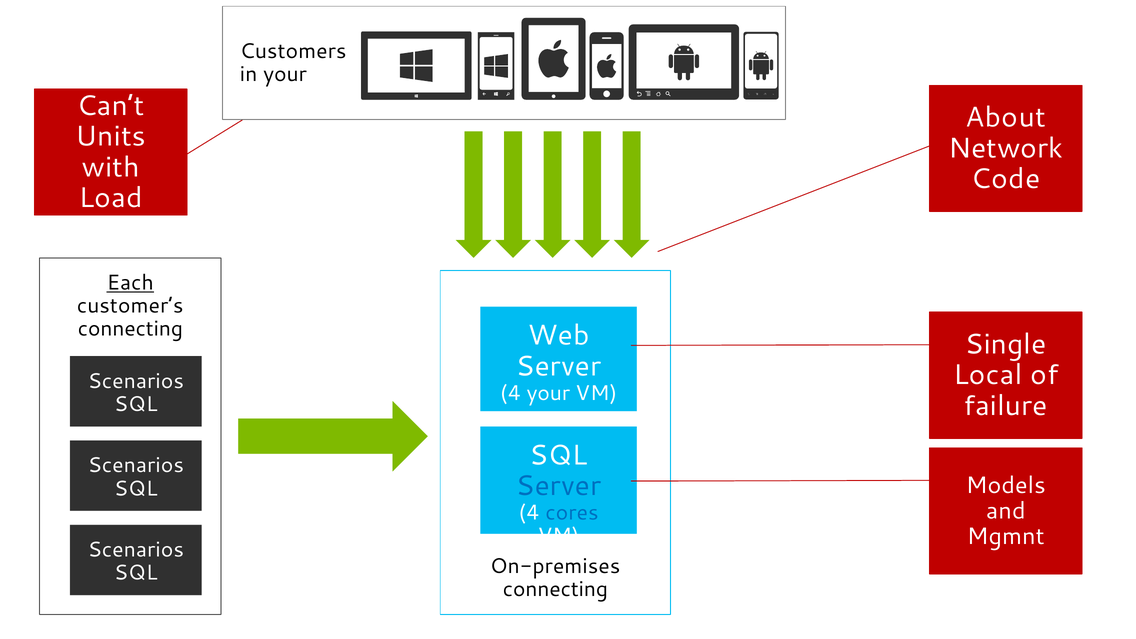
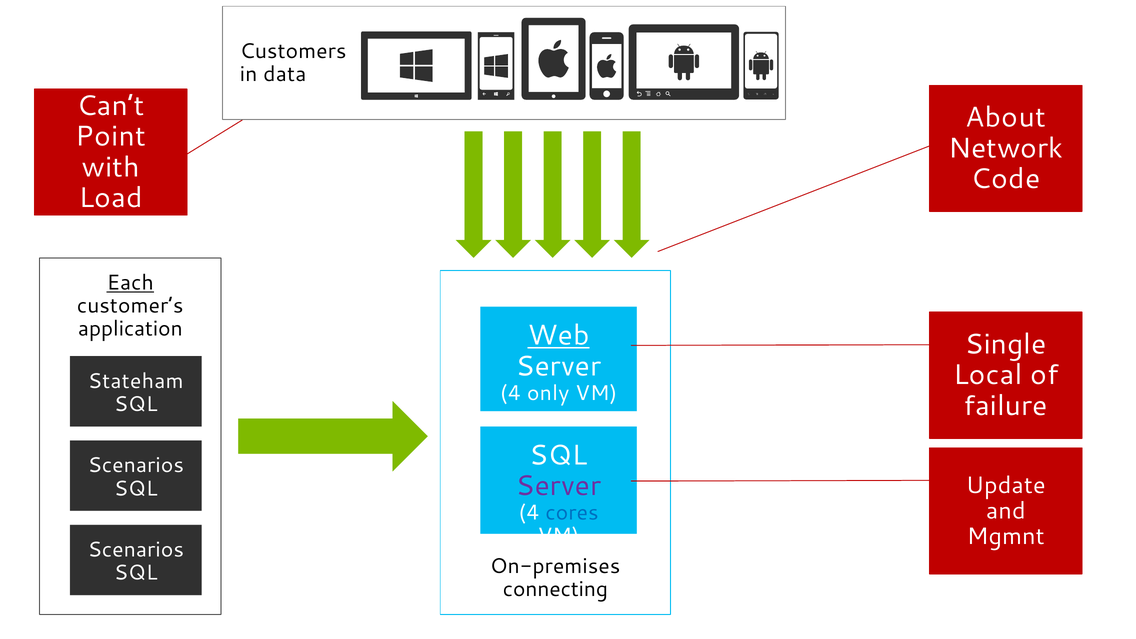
in your: your -> data (285, 74)
Units: Units -> Point (111, 137)
connecting: connecting -> application (130, 329)
Web underline: none -> present (559, 336)
Scenarios: Scenarios -> Stateham (136, 381)
4 your: your -> only (548, 393)
Server colour: blue -> purple (559, 486)
Models: Models -> Update (1006, 485)
